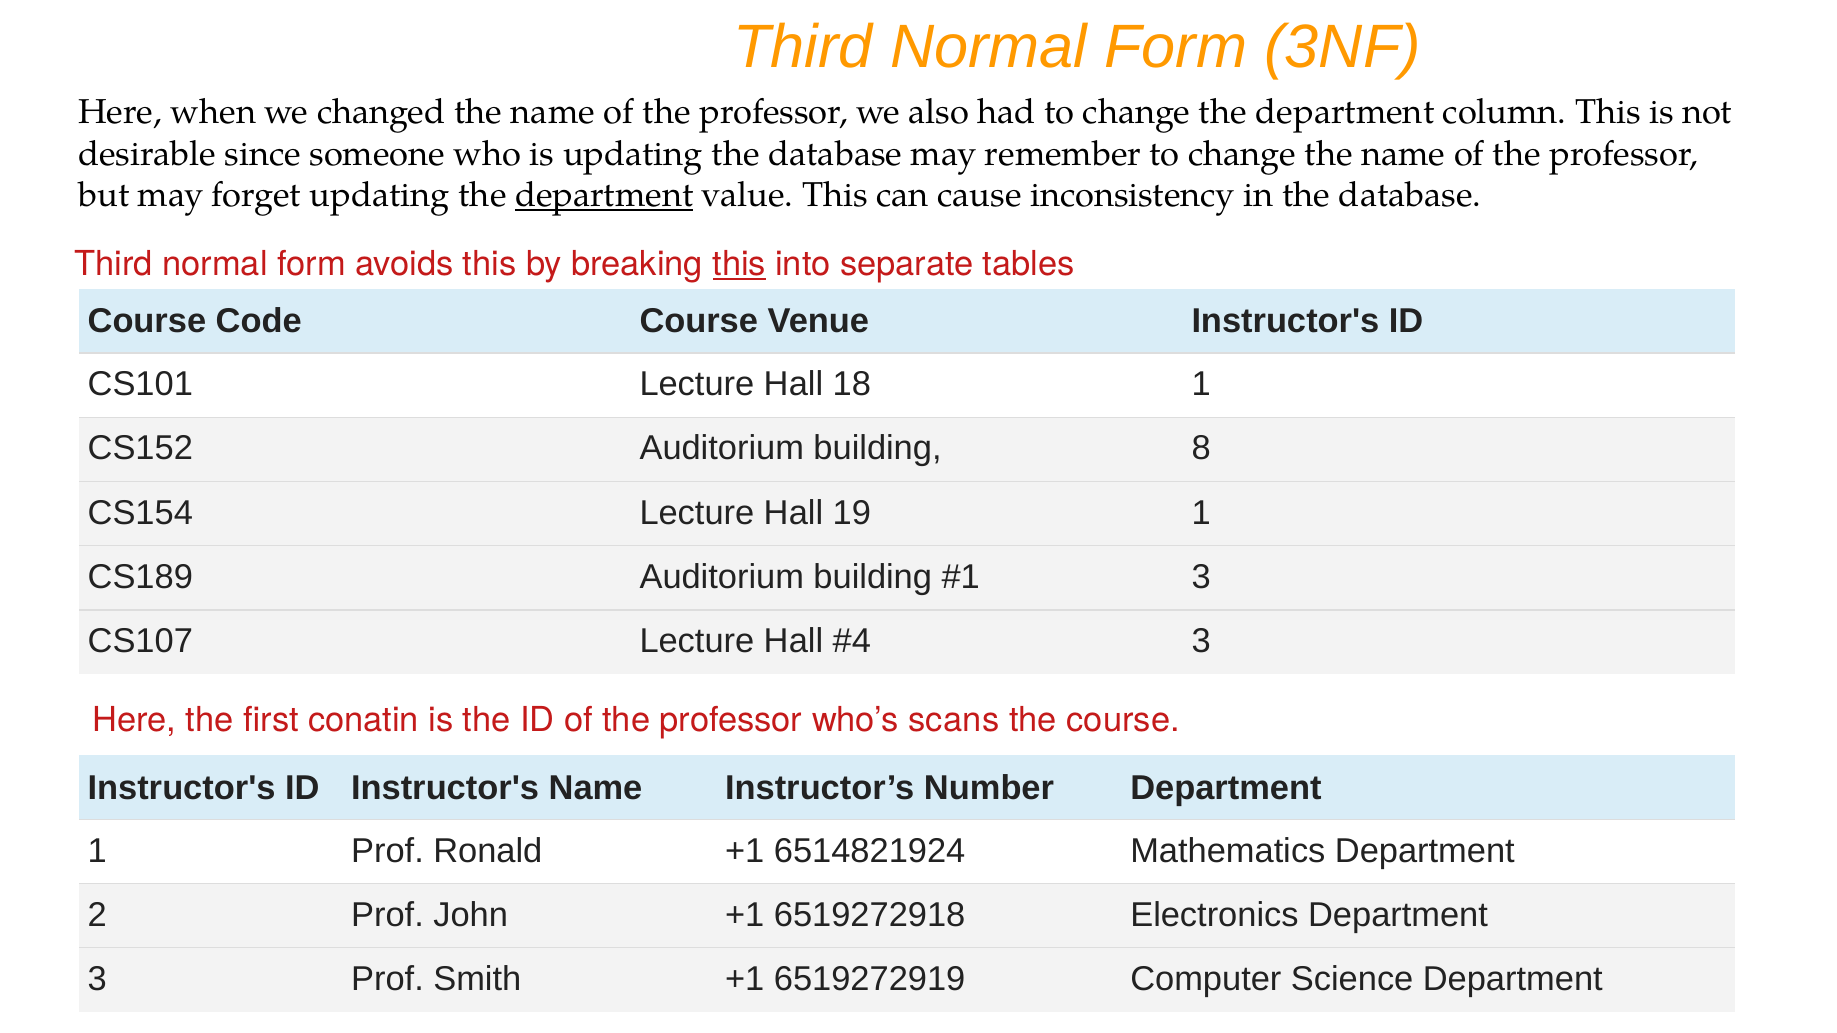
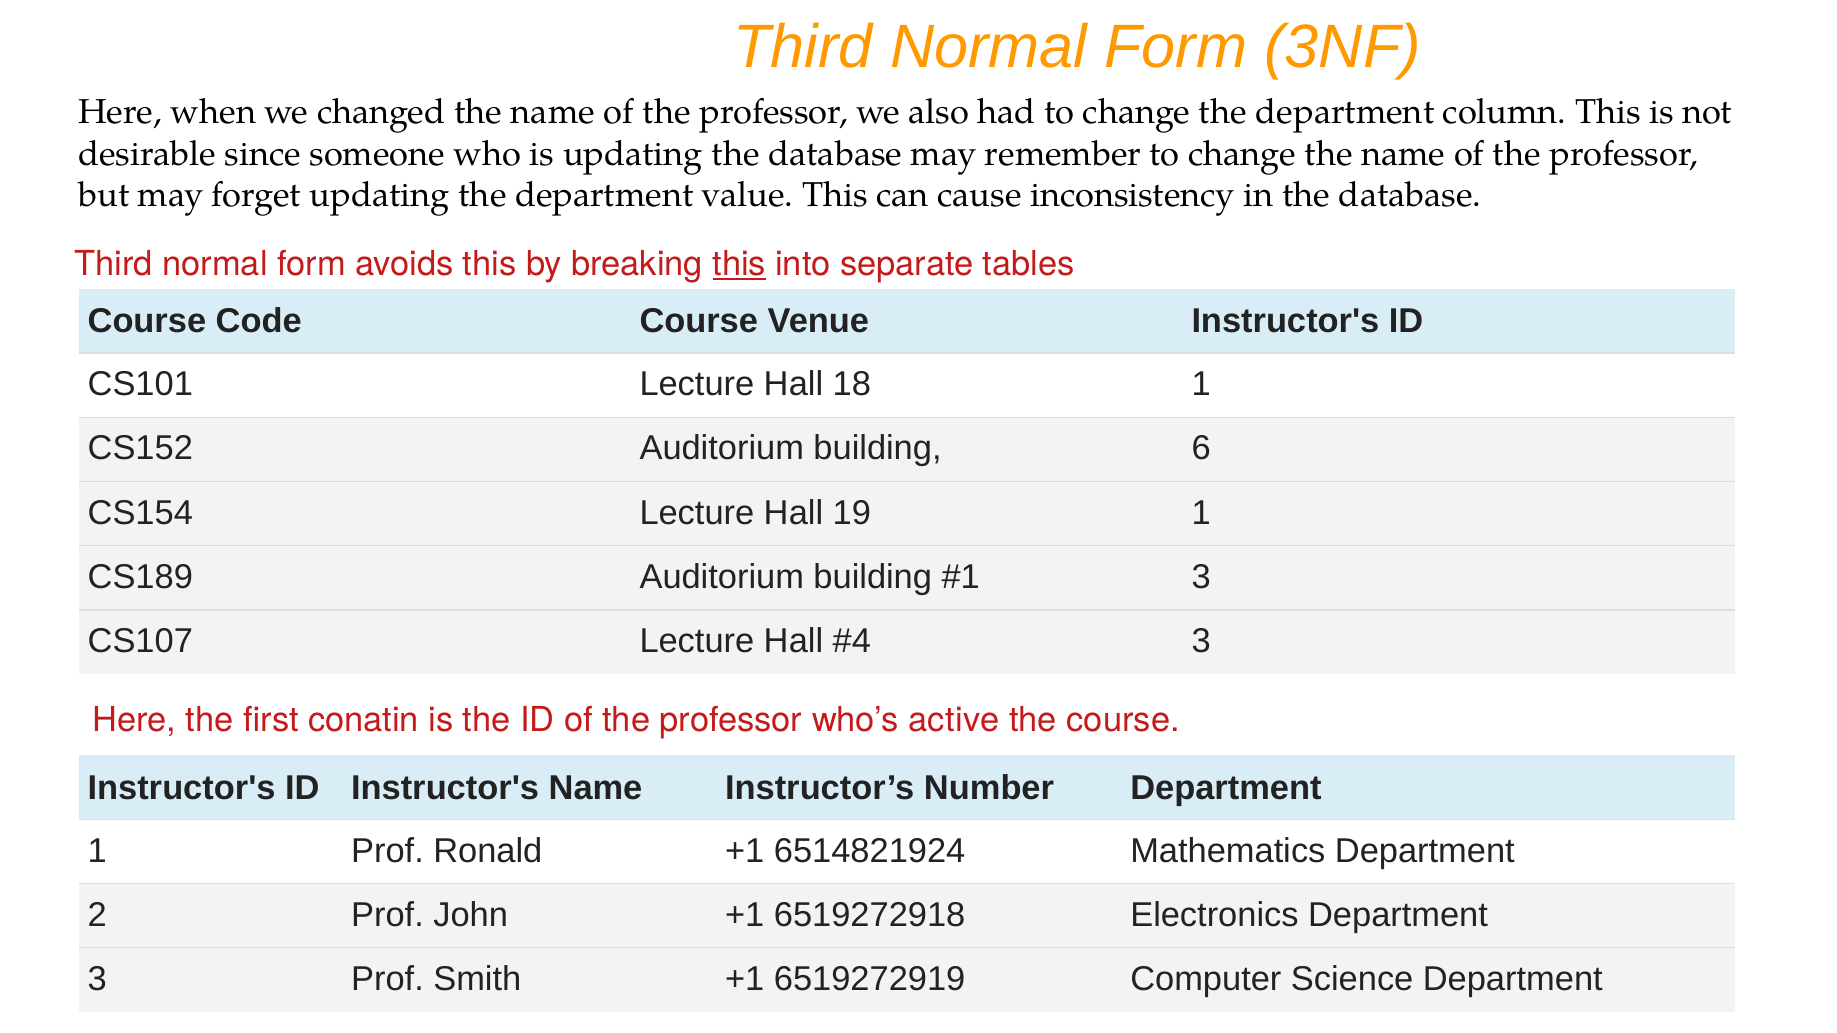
department underline: present -> none (604, 195)
8: 8 -> 6 (1201, 449)
scans: scans -> active (954, 720)
